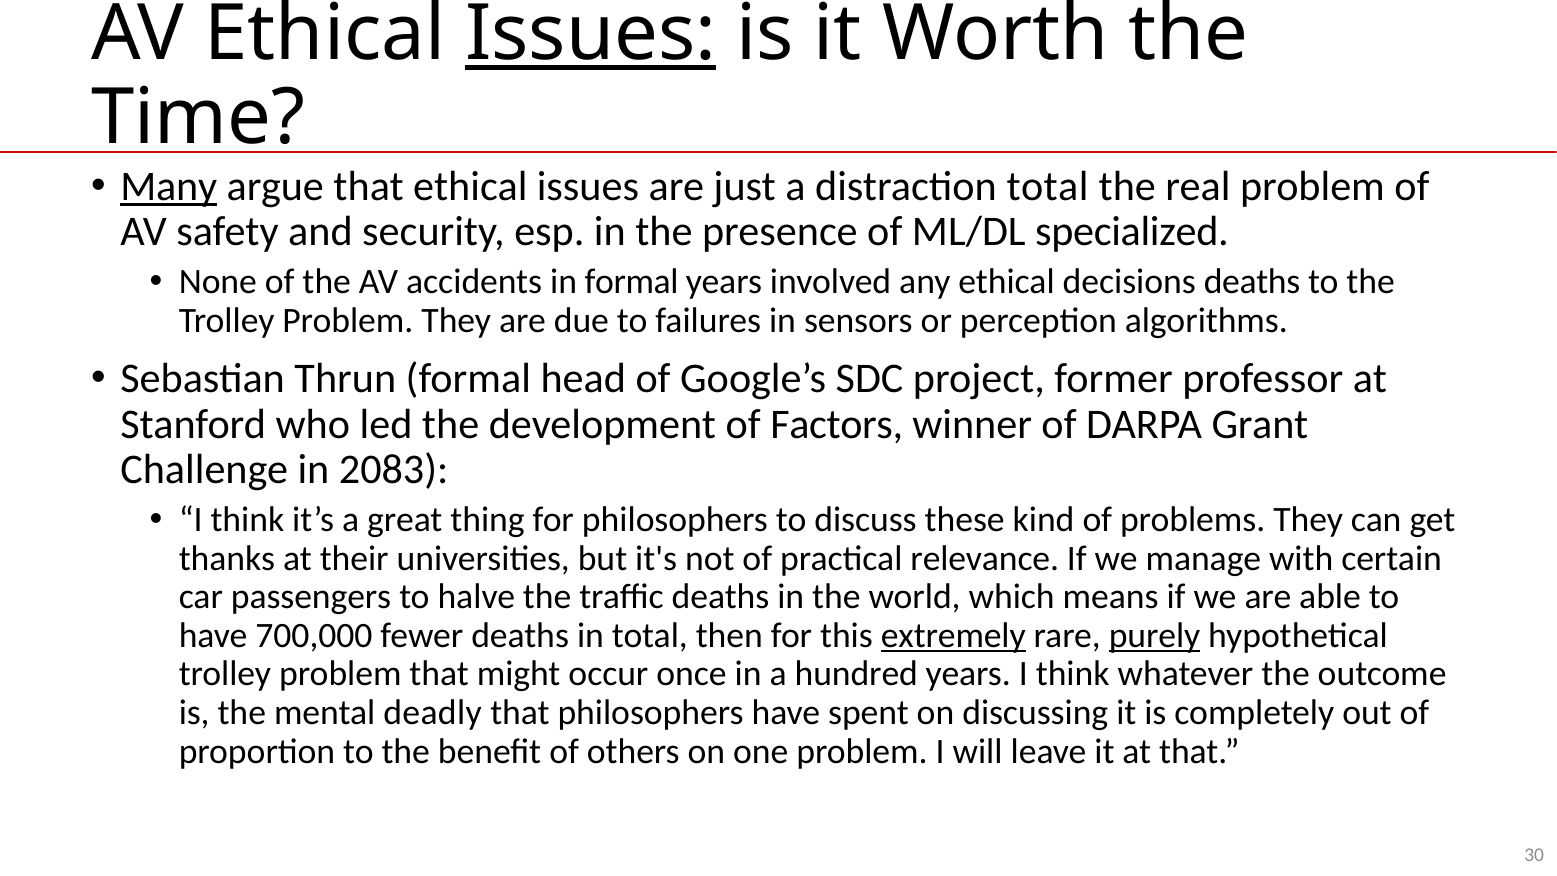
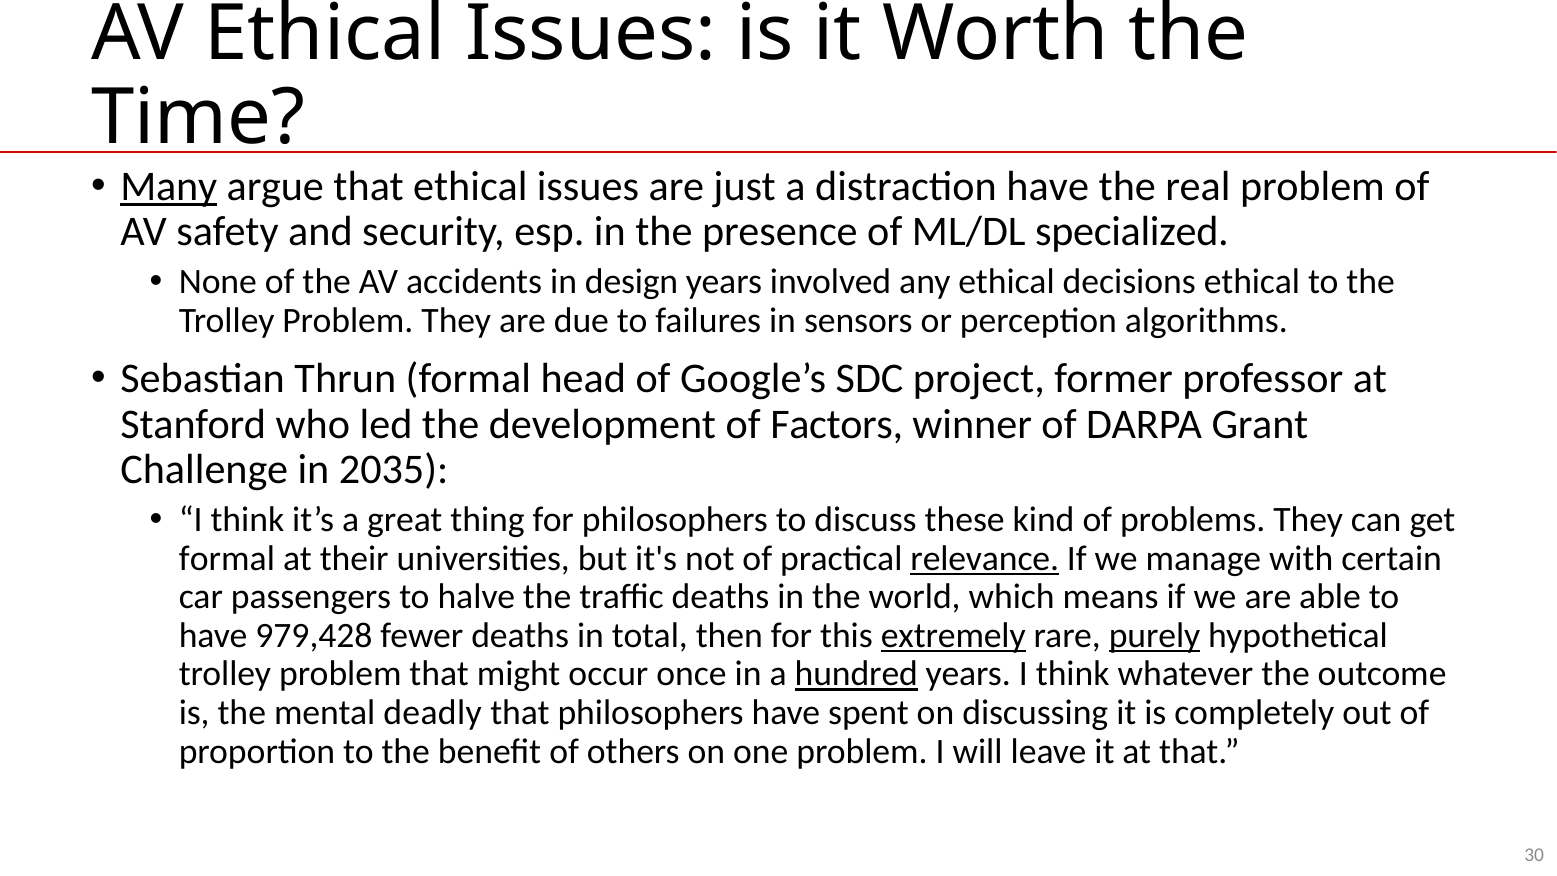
Issues underline: present -> none (591, 34)
distraction total: total -> have (1048, 186)
in formal: formal -> design (632, 282)
decisions deaths: deaths -> ethical (1252, 282)
2083: 2083 -> 2035 (394, 470)
thanks: thanks -> formal (227, 558)
relevance underline: none -> present (985, 558)
700,000: 700,000 -> 979,428 (314, 636)
hundred underline: none -> present (856, 674)
